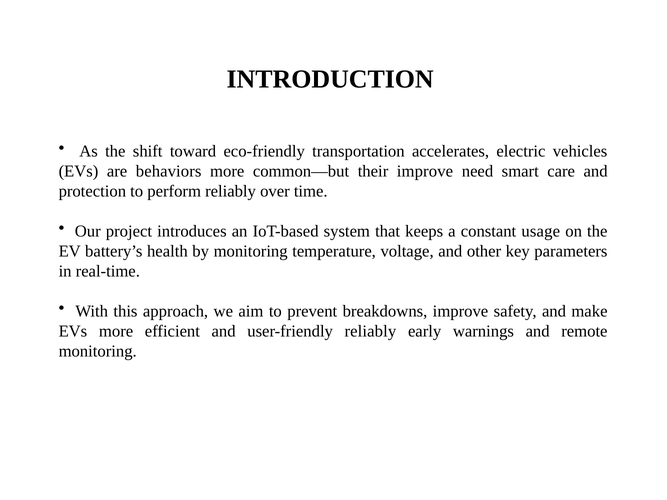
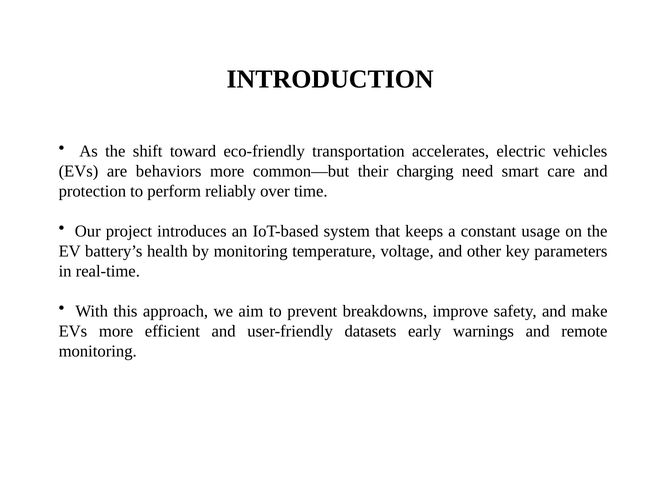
their improve: improve -> charging (425, 171)
user-friendly reliably: reliably -> datasets (371, 331)
